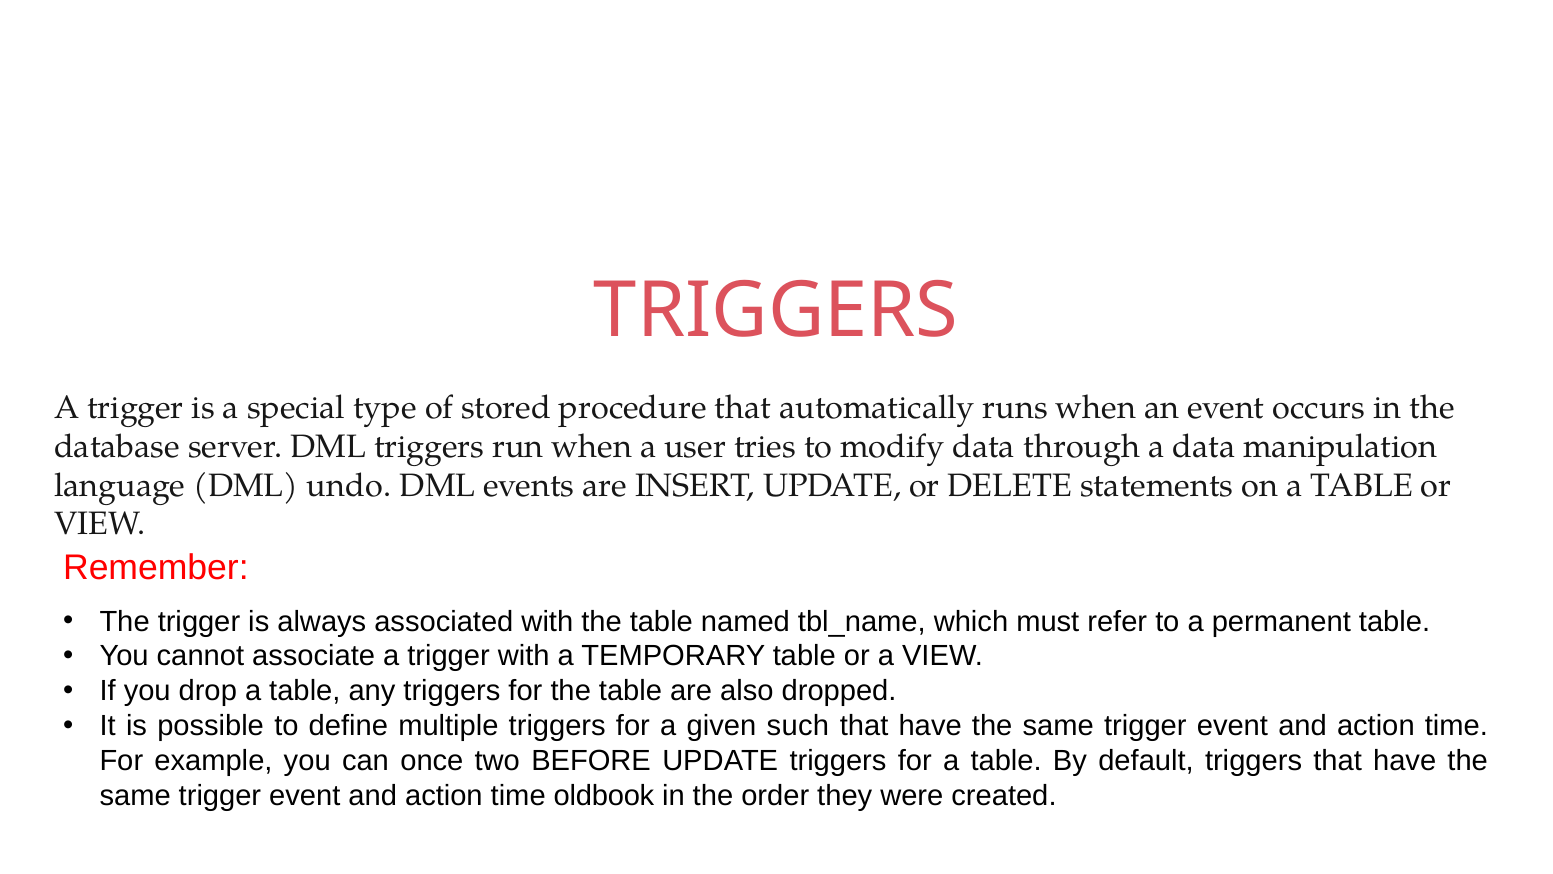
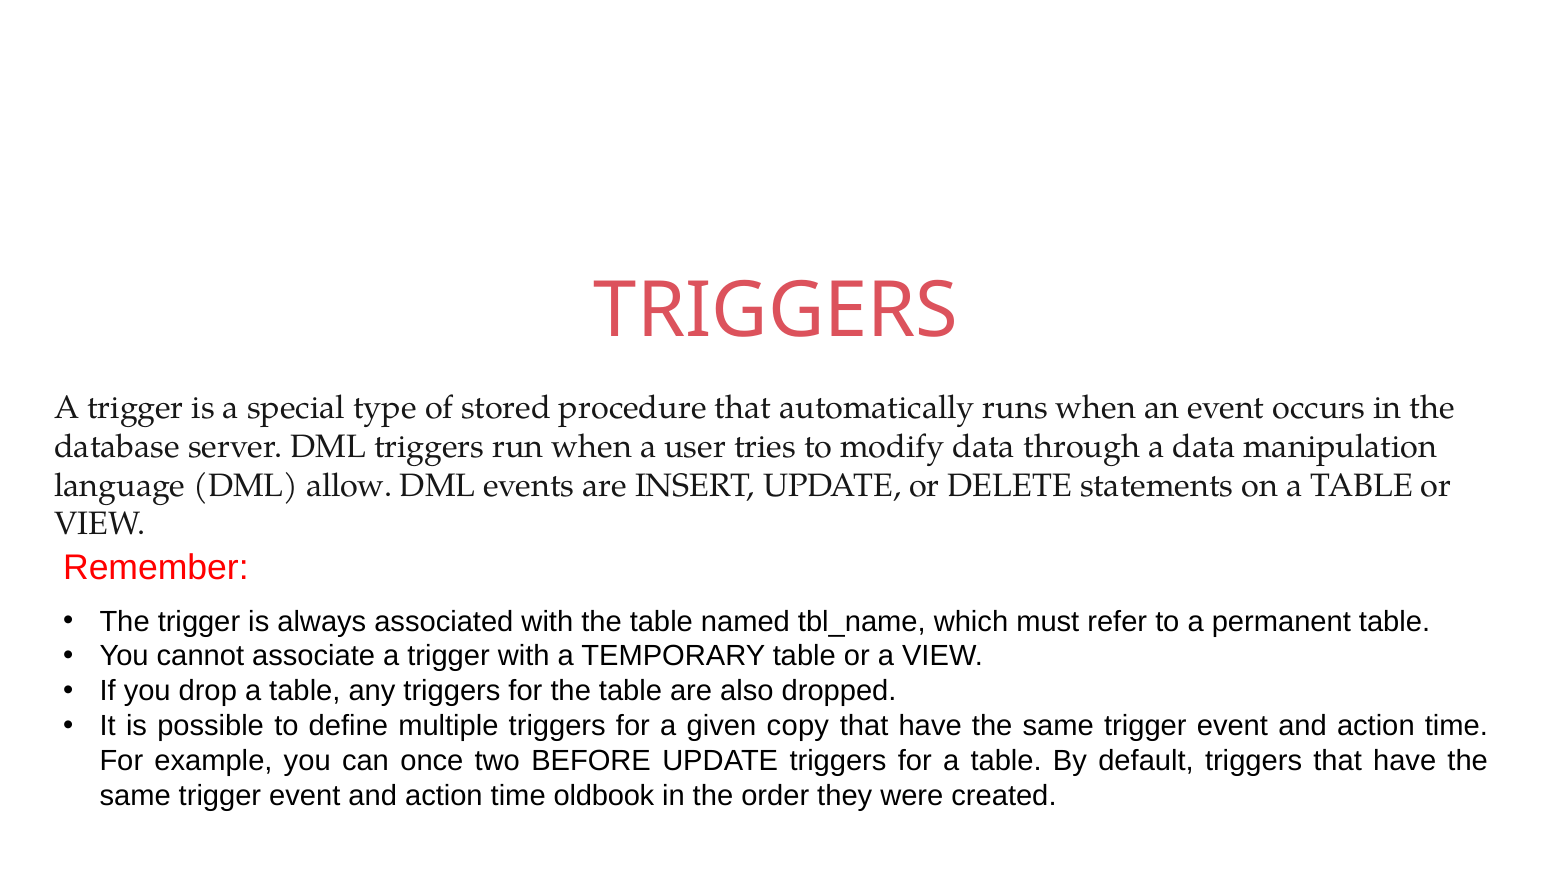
undo: undo -> allow (349, 485)
such: such -> copy (798, 726)
